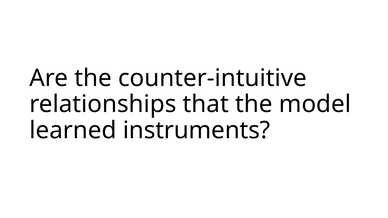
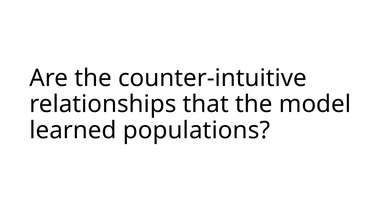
instruments: instruments -> populations (196, 130)
